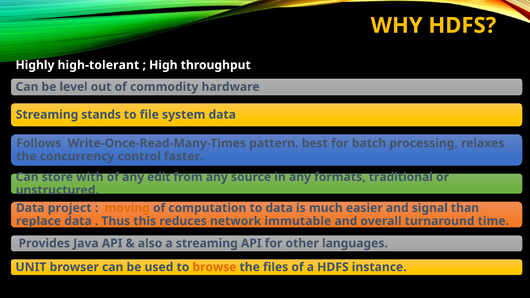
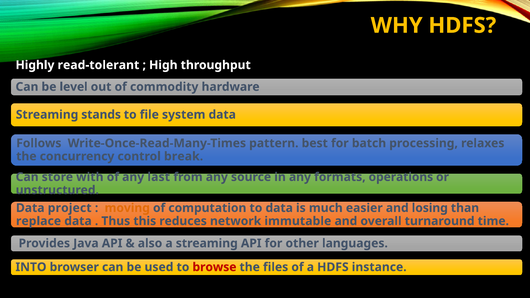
high-tolerant: high-tolerant -> read-tolerant (98, 65)
faster: faster -> break (184, 156)
edit: edit -> last (159, 177)
traditional: traditional -> operations (401, 177)
signal: signal -> losing (430, 208)
UNIT: UNIT -> INTO (31, 267)
browse colour: orange -> red (214, 267)
